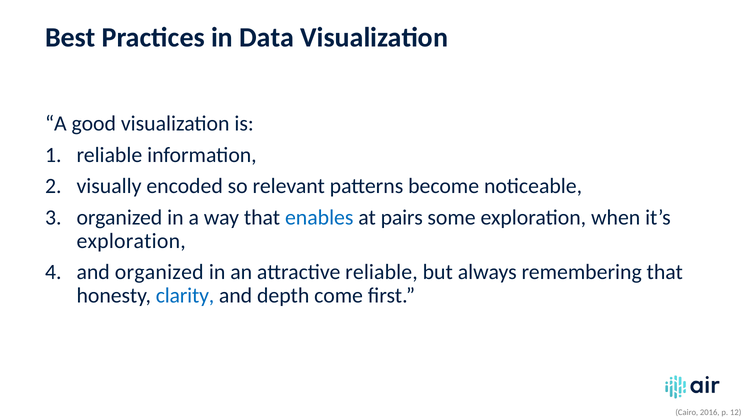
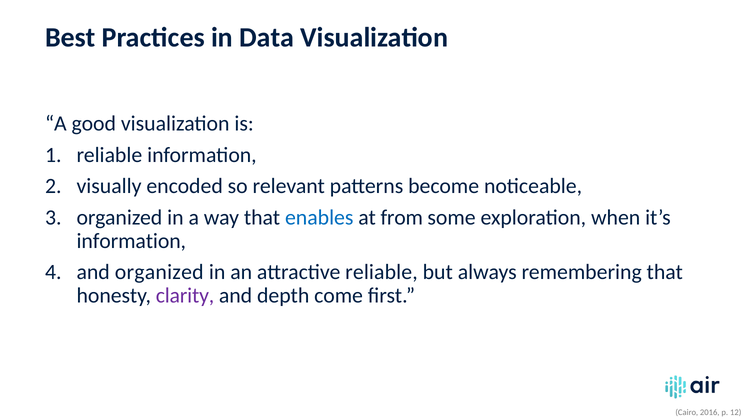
pairs: pairs -> from (402, 217)
exploration: exploration -> information (131, 241)
clarity colour: blue -> purple (185, 296)
